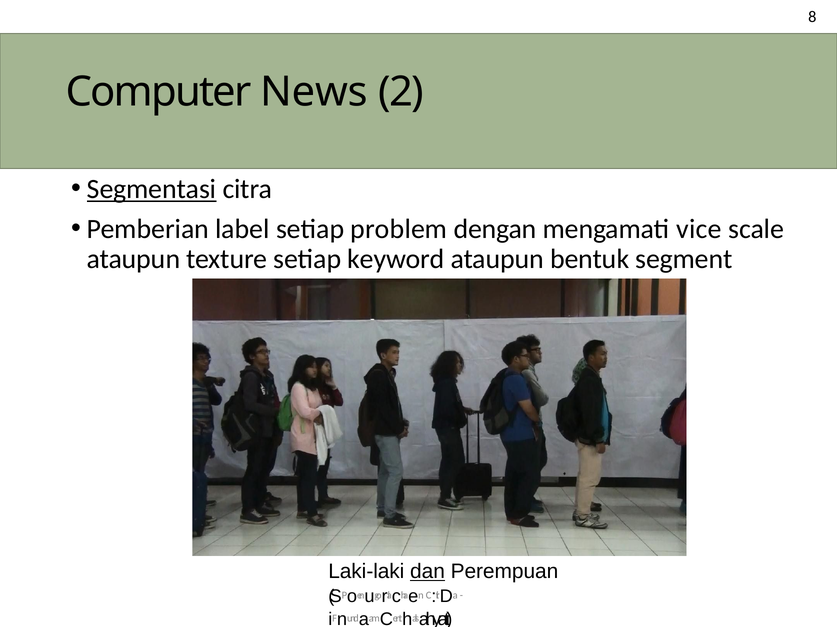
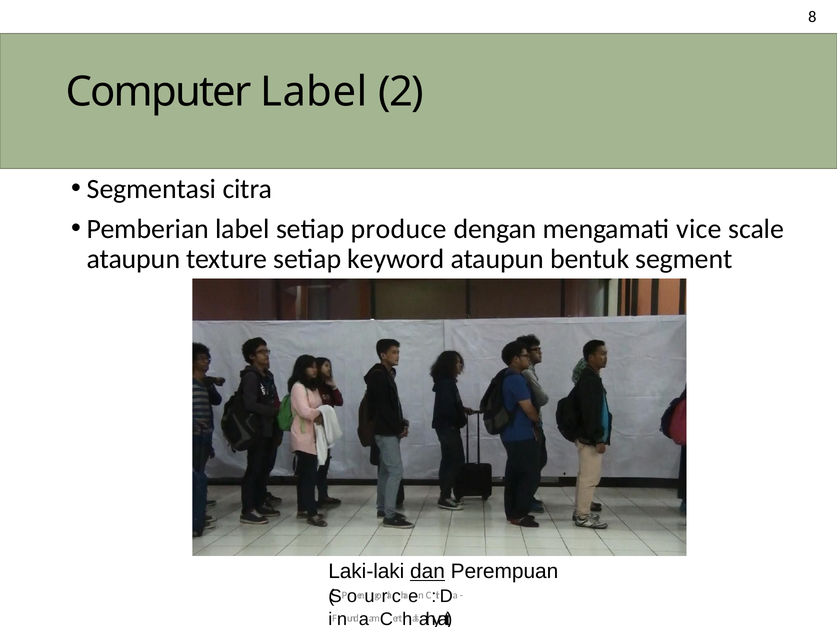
Computer News: News -> Label (314, 92)
Segmentasi underline: present -> none (152, 189)
problem: problem -> produce (399, 229)
